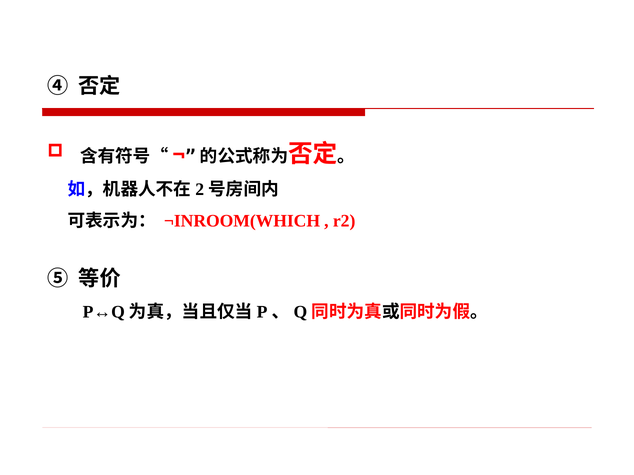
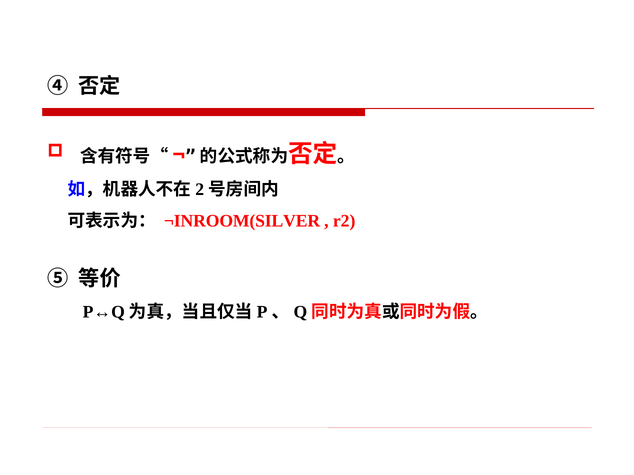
¬INROOM(WHICH: ¬INROOM(WHICH -> ¬INROOM(SILVER (242, 221)
